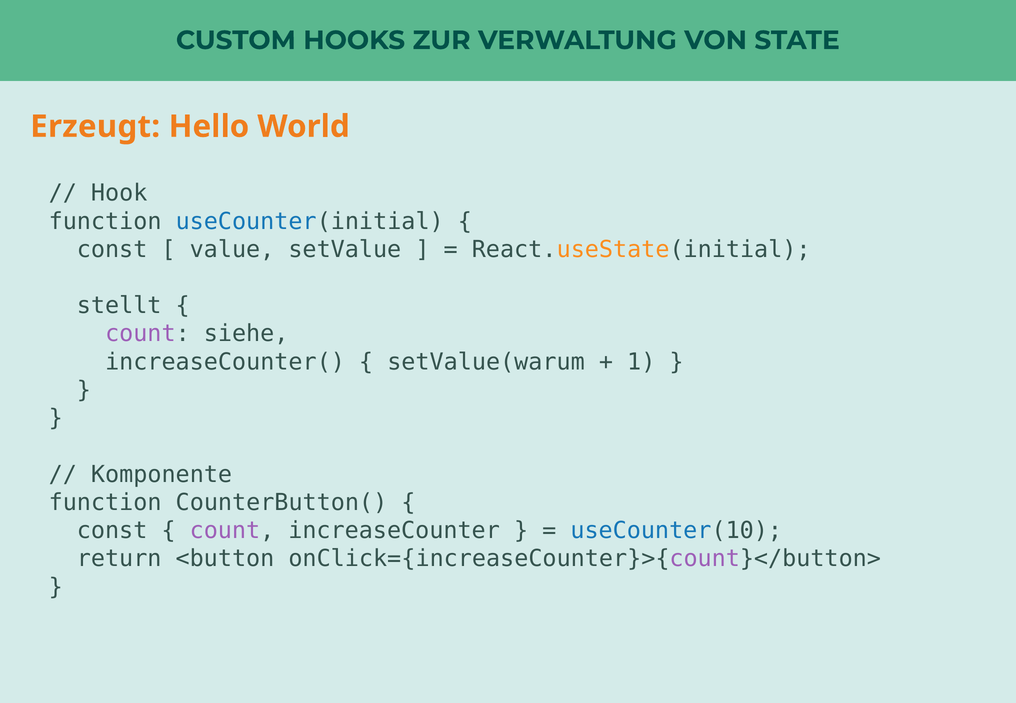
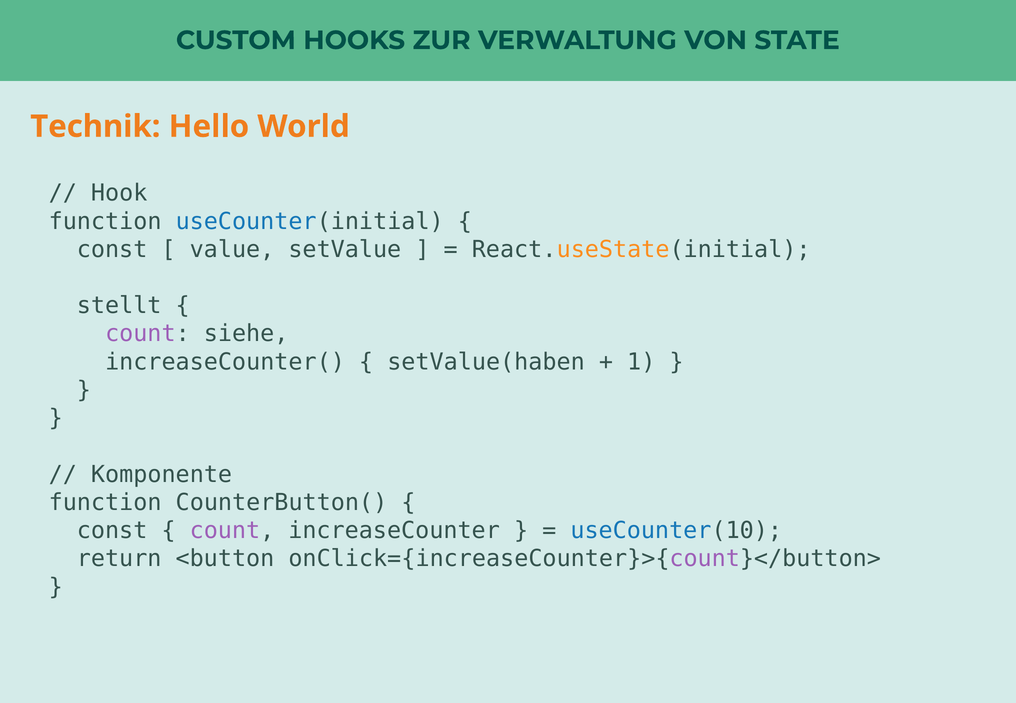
Erzeugt: Erzeugt -> Technik (95, 127)
setValue(warum: setValue(warum -> setValue(haben (486, 362)
